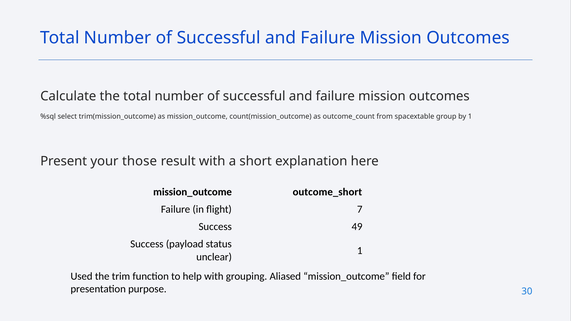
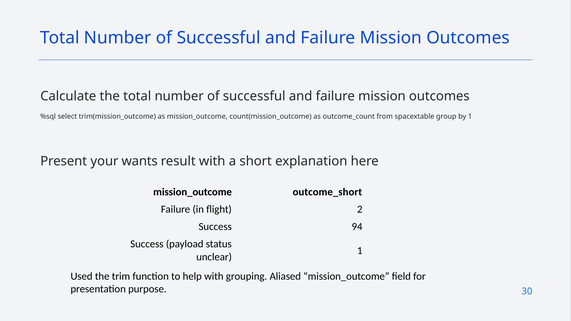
those: those -> wants (140, 161)
7: 7 -> 2 (360, 209)
49: 49 -> 94 (357, 227)
